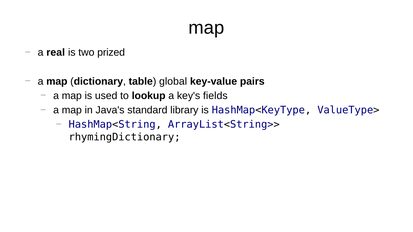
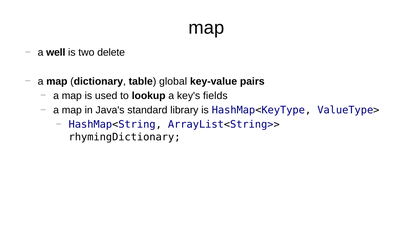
real: real -> well (56, 52)
prized: prized -> delete (111, 52)
